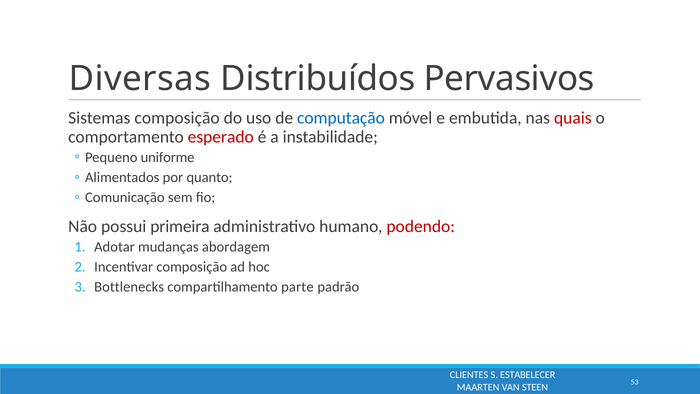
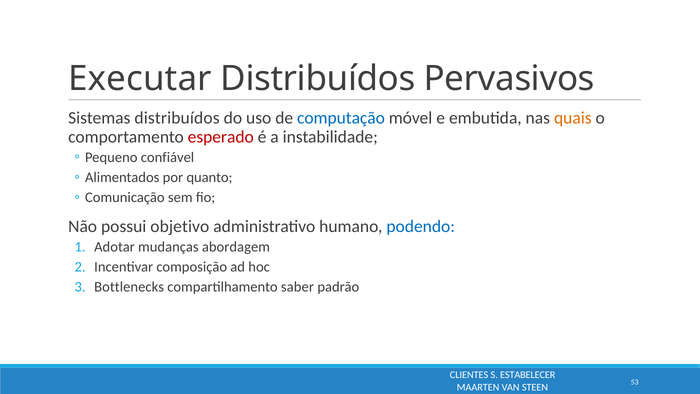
Diversas: Diversas -> Executar (140, 78)
Sistemas composição: composição -> distribuídos (177, 118)
quais colour: red -> orange (573, 118)
uniforme: uniforme -> confiável (168, 157)
primeira: primeira -> objetivo (180, 226)
podendo colour: red -> blue (421, 226)
parte: parte -> saber (297, 287)
